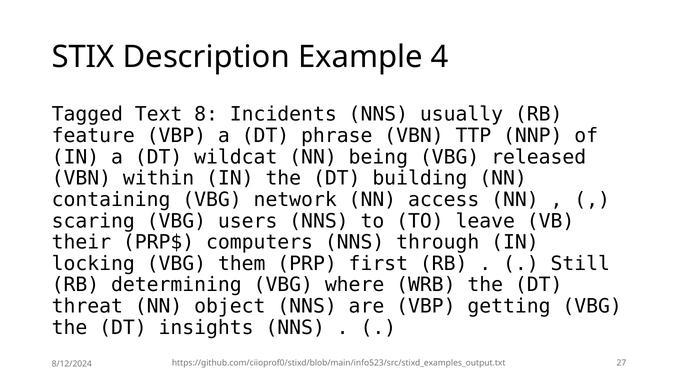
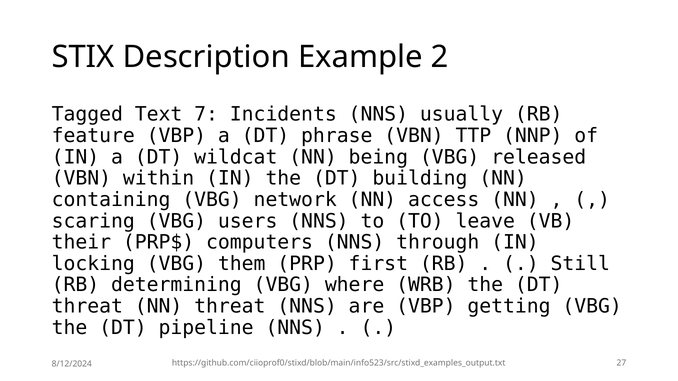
4: 4 -> 2 (440, 57)
8: 8 -> 7 (206, 115)
NN object: object -> threat (230, 306)
insights: insights -> pipeline (206, 328)
